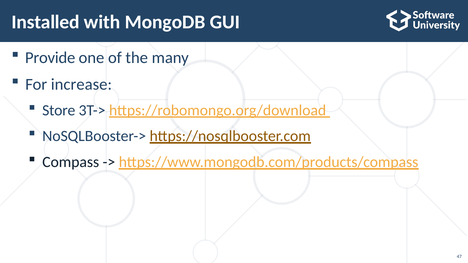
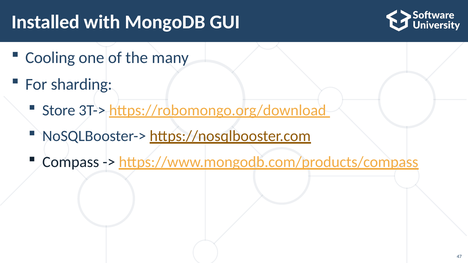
Provide: Provide -> Cooling (50, 58)
increase: increase -> sharding (81, 84)
